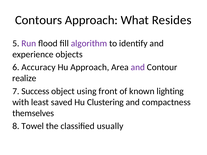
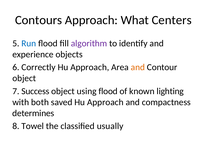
Resides: Resides -> Centers (172, 20)
Run colour: purple -> blue (29, 43)
Accuracy: Accuracy -> Correctly (39, 67)
and colour: purple -> orange (138, 67)
realize: realize -> object (24, 78)
using front: front -> flood (108, 91)
least: least -> both (40, 102)
saved Hu Clustering: Clustering -> Approach (105, 102)
themselves: themselves -> determines (33, 113)
